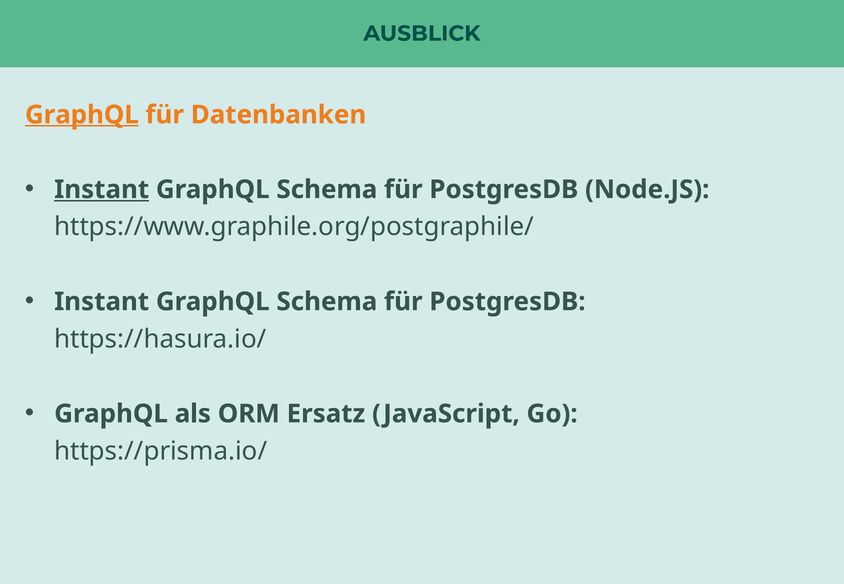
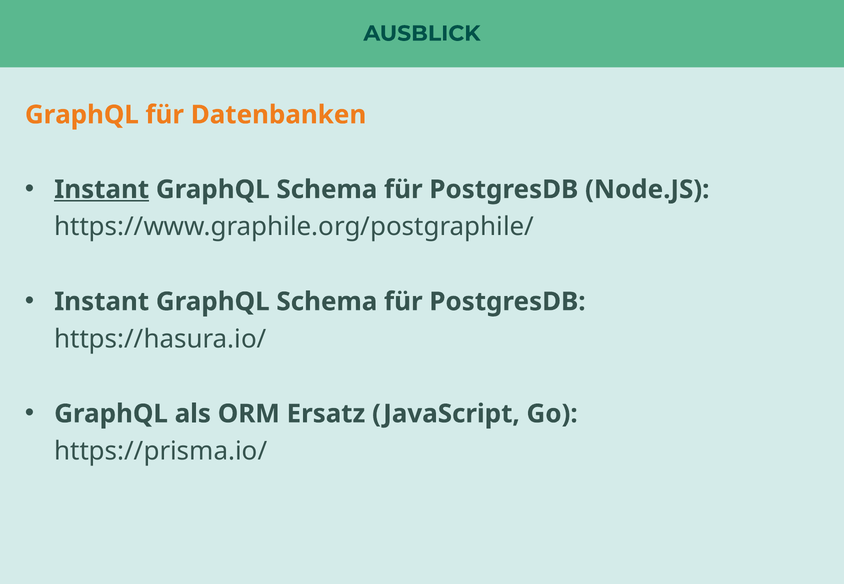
GraphQL underline: present -> none (82, 115)
